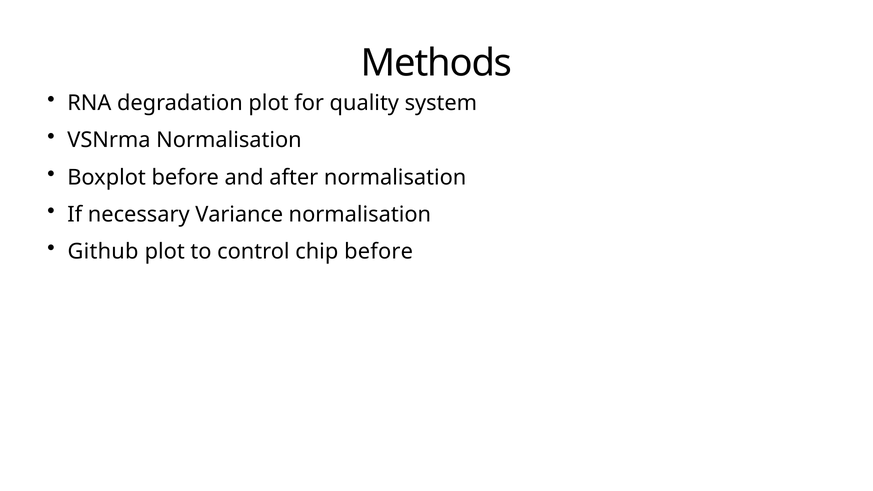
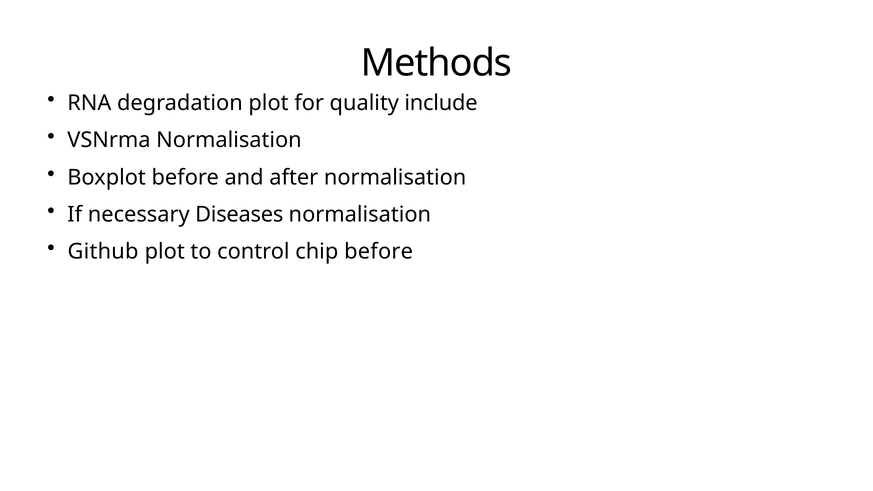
system: system -> include (441, 103)
Variance: Variance -> Diseases (239, 214)
